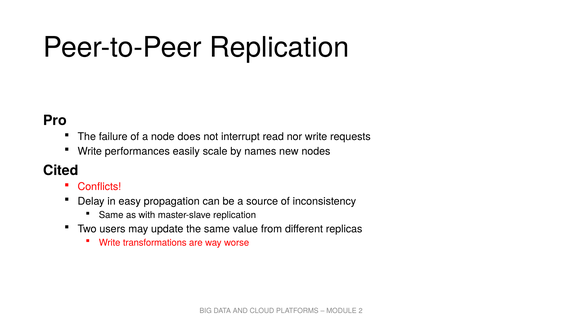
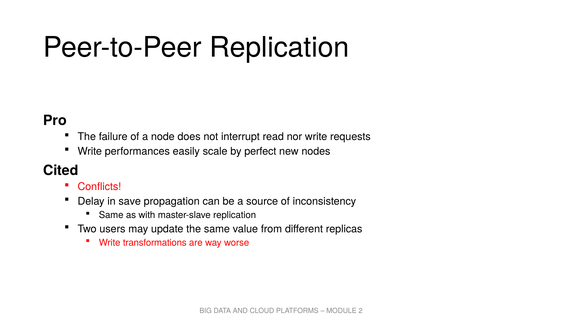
names: names -> perfect (260, 151)
easy: easy -> save (130, 201)
